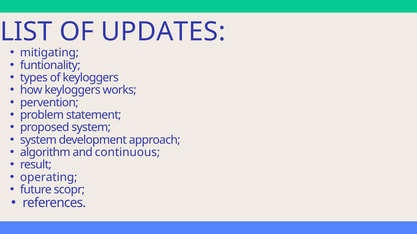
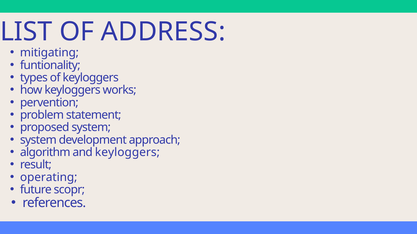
UPDATES: UPDATES -> ADDRESS (163, 32)
and continuous: continuous -> keyloggers (127, 153)
